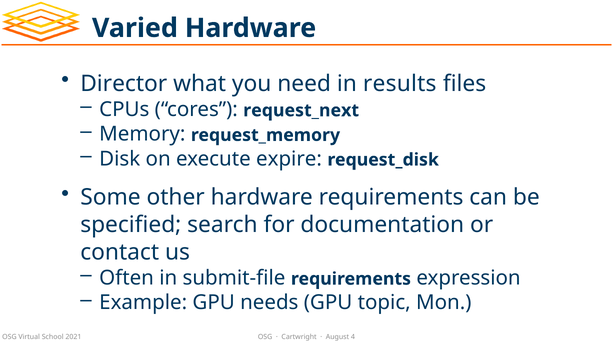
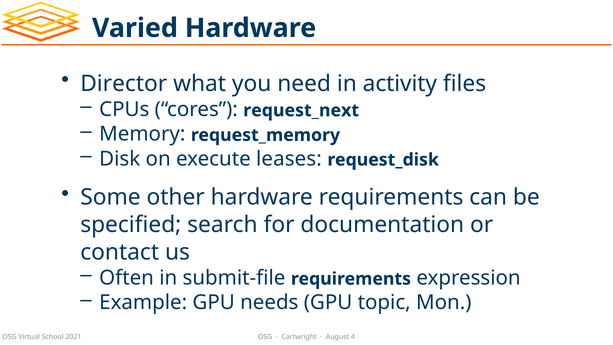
results: results -> activity (400, 84)
expire: expire -> leases (289, 159)
